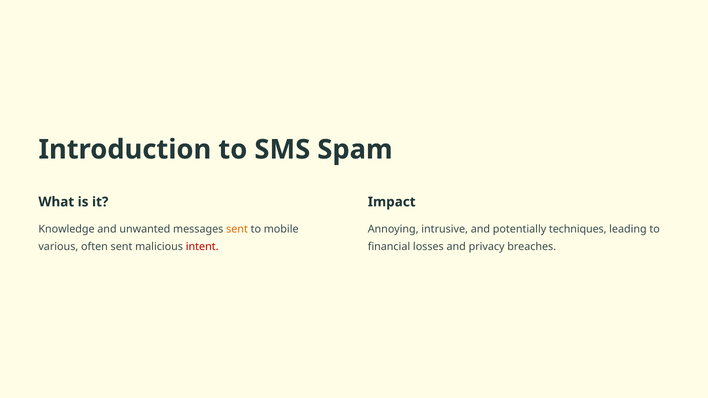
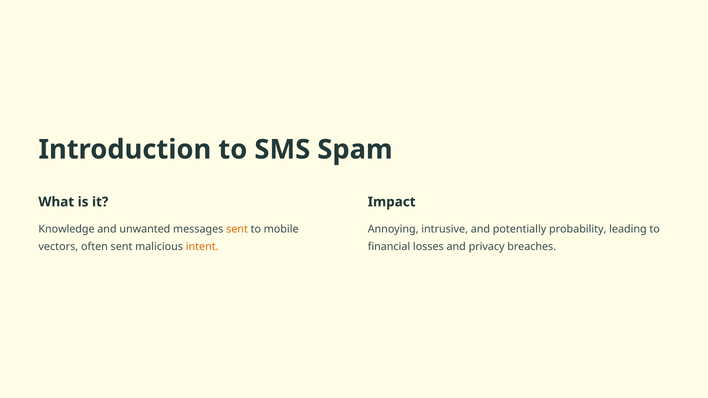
techniques: techniques -> probability (578, 229)
various: various -> vectors (58, 247)
intent colour: red -> orange (202, 247)
